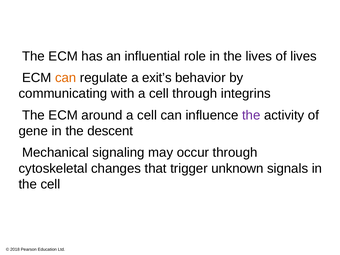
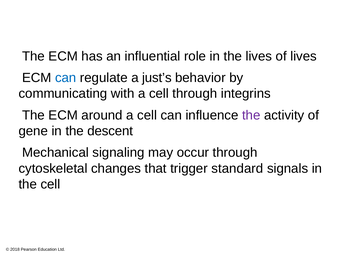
can colour: orange -> blue (66, 78)
exit’s: exit’s -> just’s (157, 78)
unknown: unknown -> standard (237, 168)
